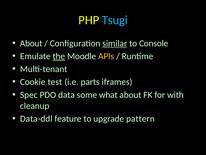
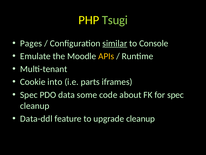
Tsugi colour: light blue -> light green (115, 20)
About: About -> Pages (31, 43)
the underline: present -> none (59, 56)
test: test -> into (55, 82)
what: what -> code (108, 95)
for with: with -> spec (175, 95)
upgrade pattern: pattern -> cleanup (141, 118)
